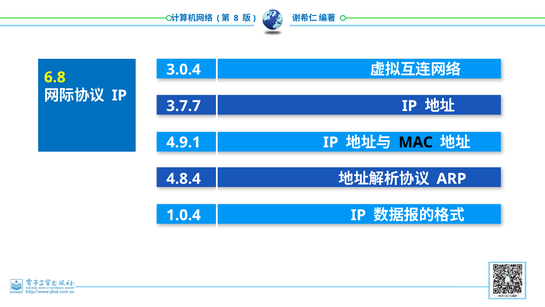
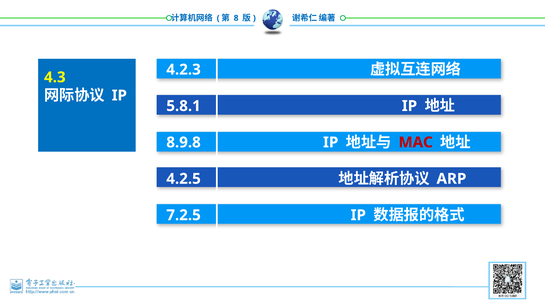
3.0.4: 3.0.4 -> 4.2.3 (184, 69)
6.8: 6.8 -> 4.3 (55, 77)
3.7.7: 3.7.7 -> 5.8.1 (184, 106)
4.9.1: 4.9.1 -> 8.9.8 (184, 142)
MAC colour: black -> red (416, 142)
4.8.4: 4.8.4 -> 4.2.5 (184, 179)
1.0.4: 1.0.4 -> 7.2.5 (184, 215)
